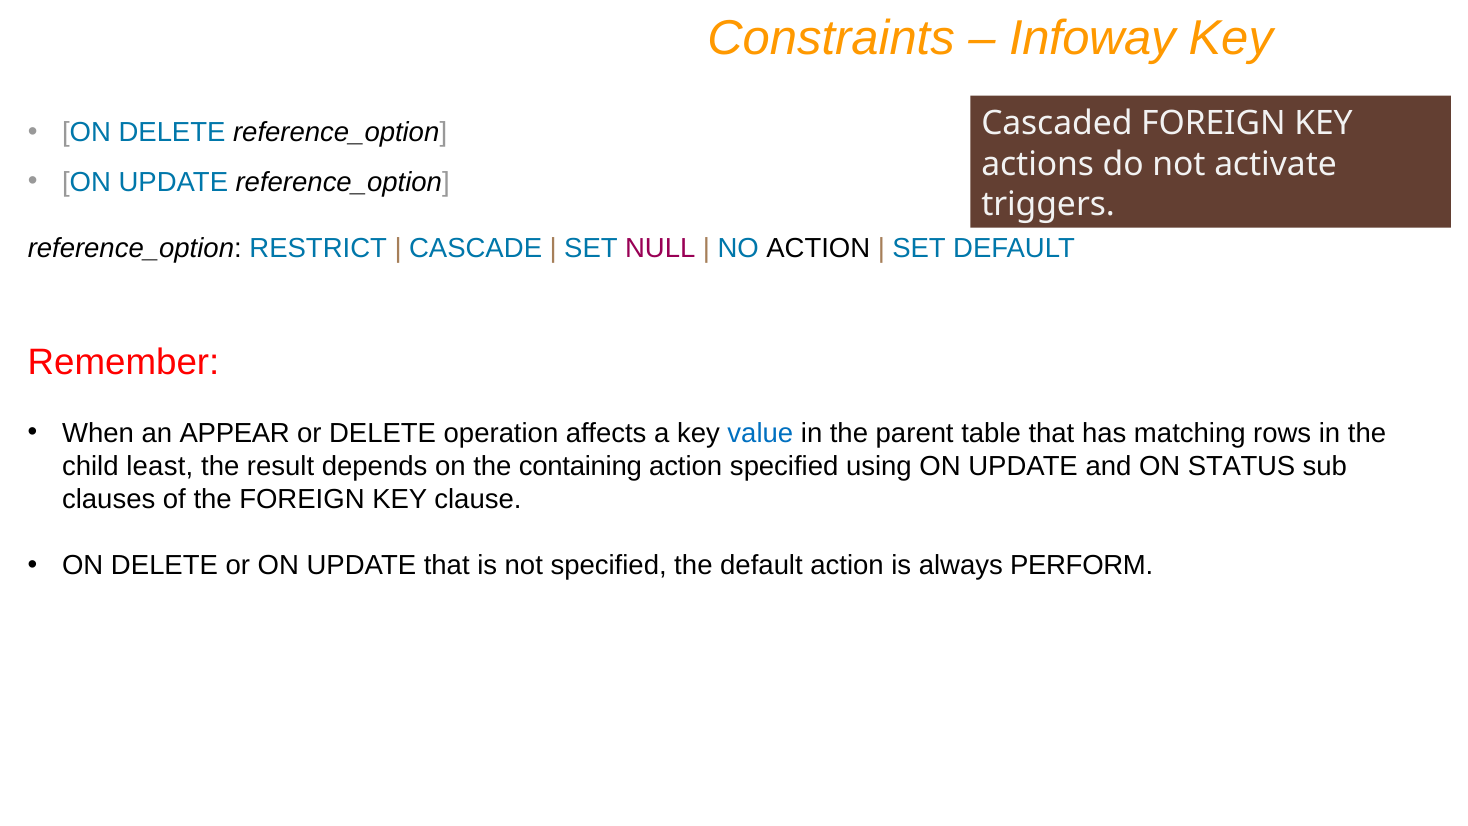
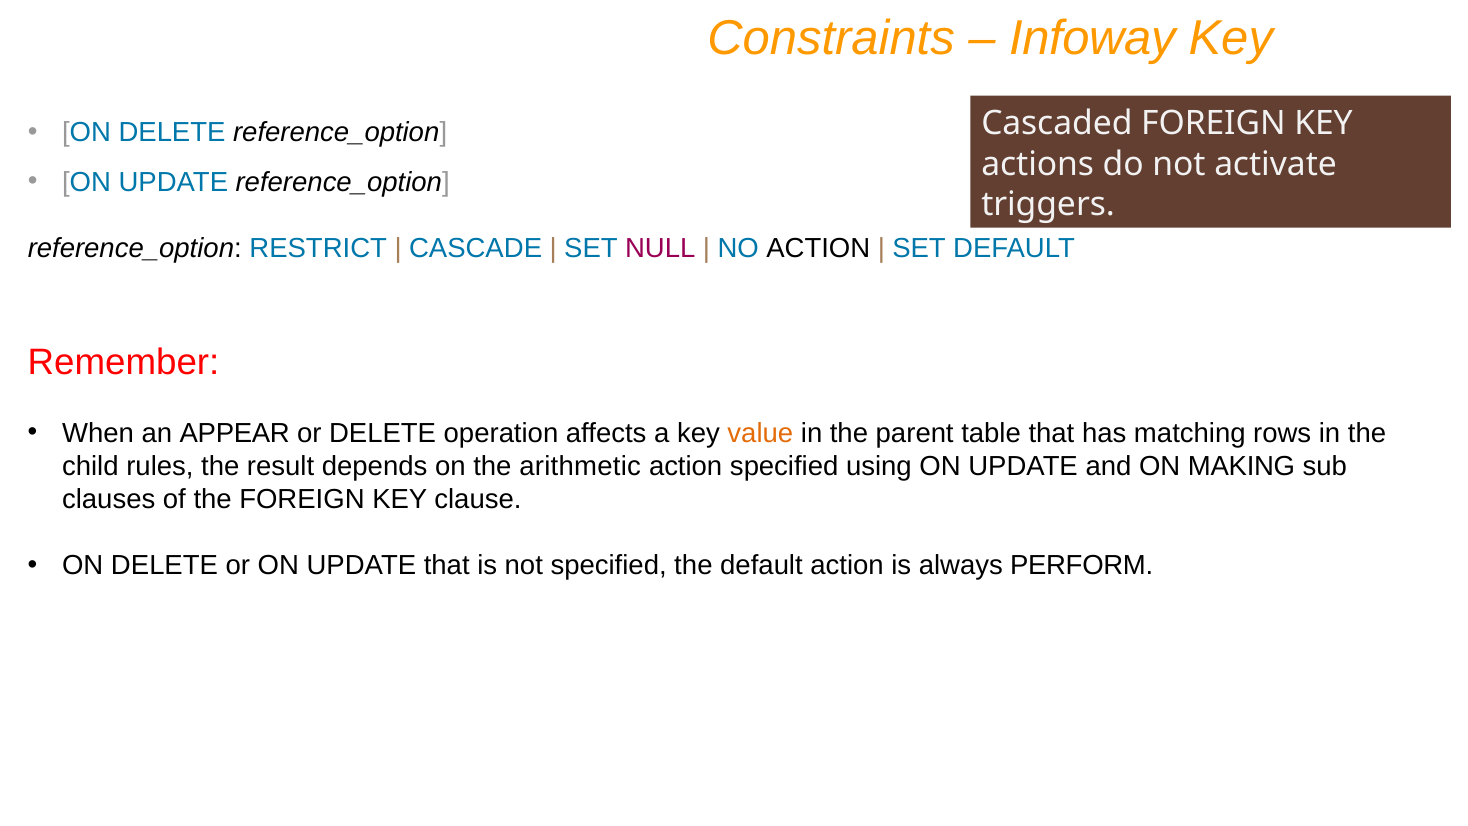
value colour: blue -> orange (760, 433)
least: least -> rules (160, 466)
containing: containing -> arithmetic (580, 466)
STATUS: STATUS -> MAKING (1242, 466)
